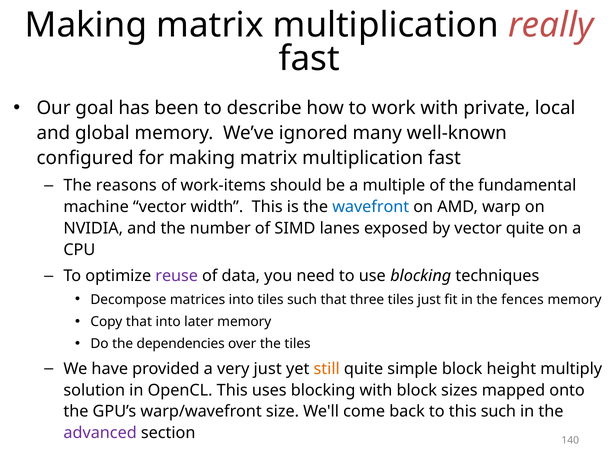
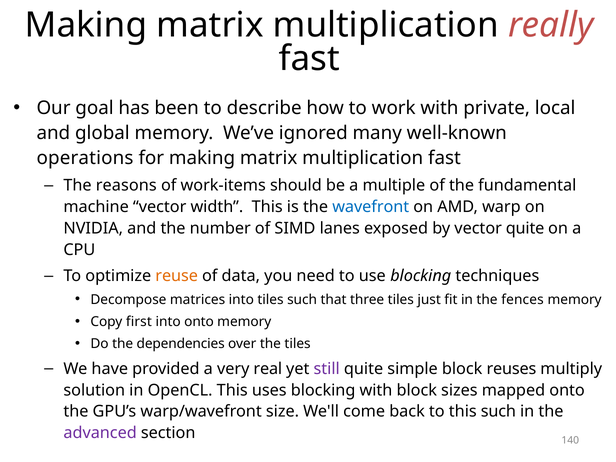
configured: configured -> operations (85, 158)
reuse colour: purple -> orange (177, 276)
Copy that: that -> first (139, 322)
into later: later -> onto (199, 322)
very just: just -> real (268, 369)
still colour: orange -> purple (327, 369)
height: height -> reuses (511, 369)
